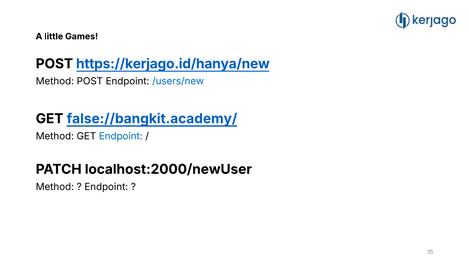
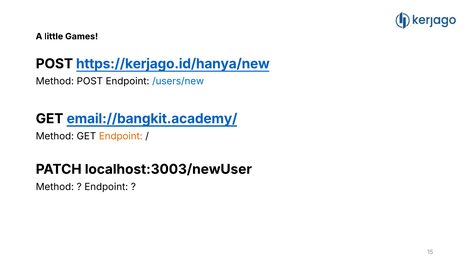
false://bangkit.academy/: false://bangkit.academy/ -> email://bangkit.academy/ (152, 119)
Endpoint colour: blue -> orange (121, 136)
localhost:2000/newUser: localhost:2000/newUser -> localhost:3003/newUser (168, 169)
